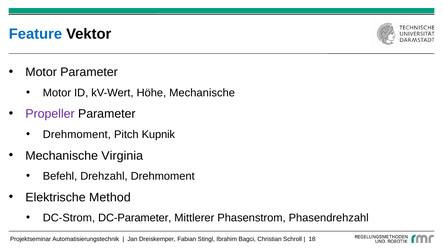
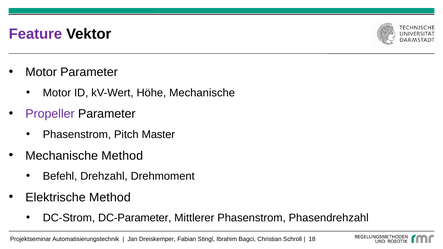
Feature colour: blue -> purple (35, 34)
Drehmoment: Drehmoment -> Phasenstrom (77, 135)
Kupnik: Kupnik -> Master (158, 135)
Mechanische Virginia: Virginia -> Method (122, 156)
